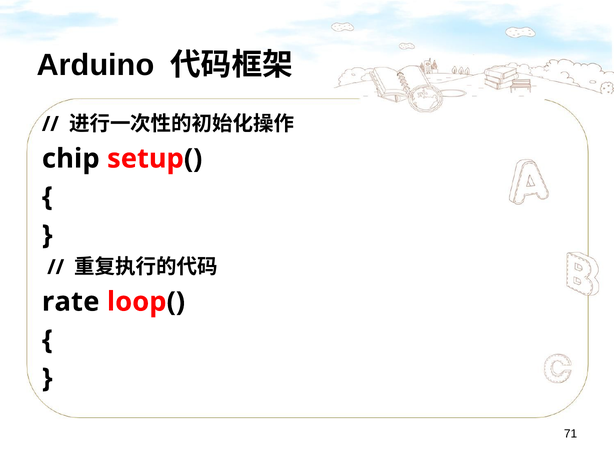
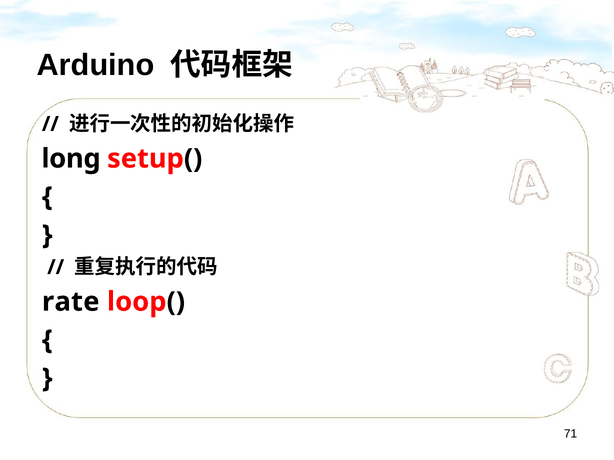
chip: chip -> long (71, 159)
